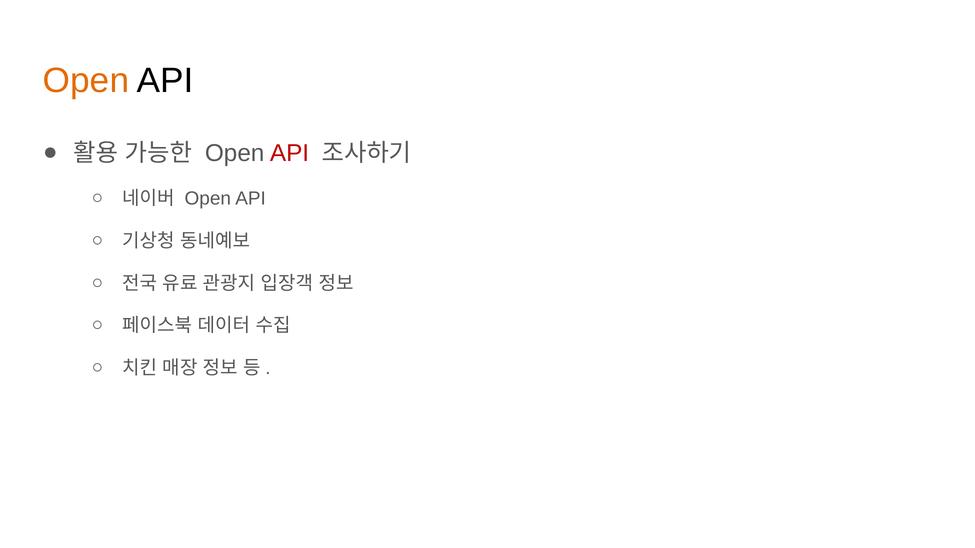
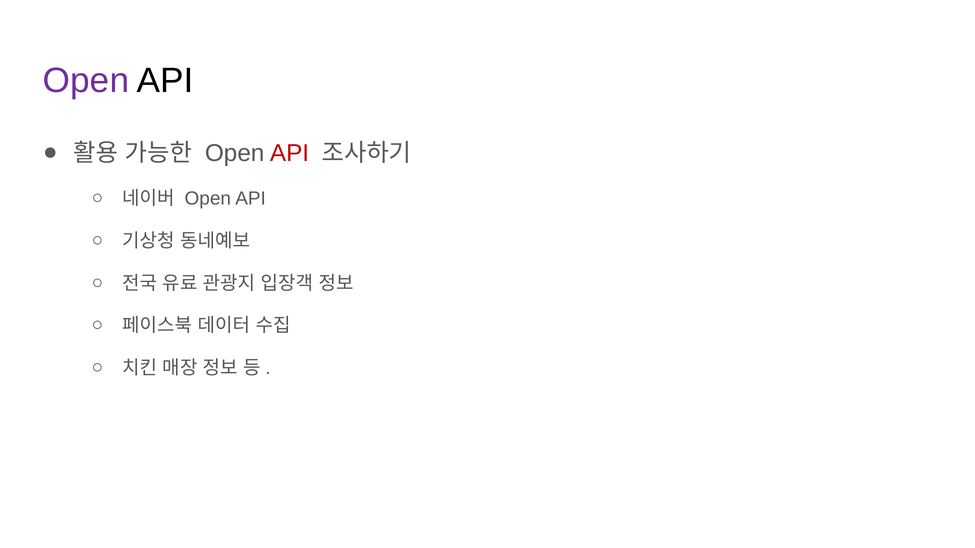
Open colour: orange -> purple (86, 81)
